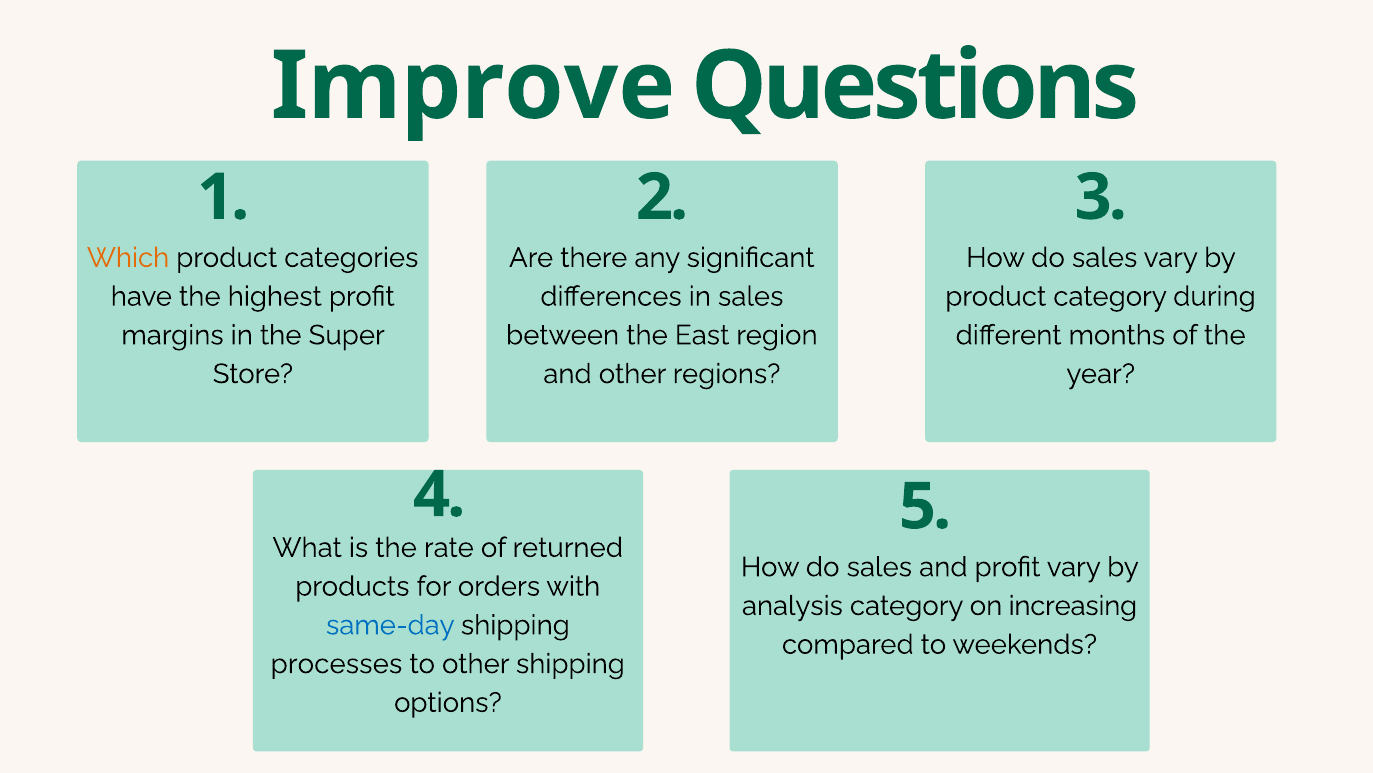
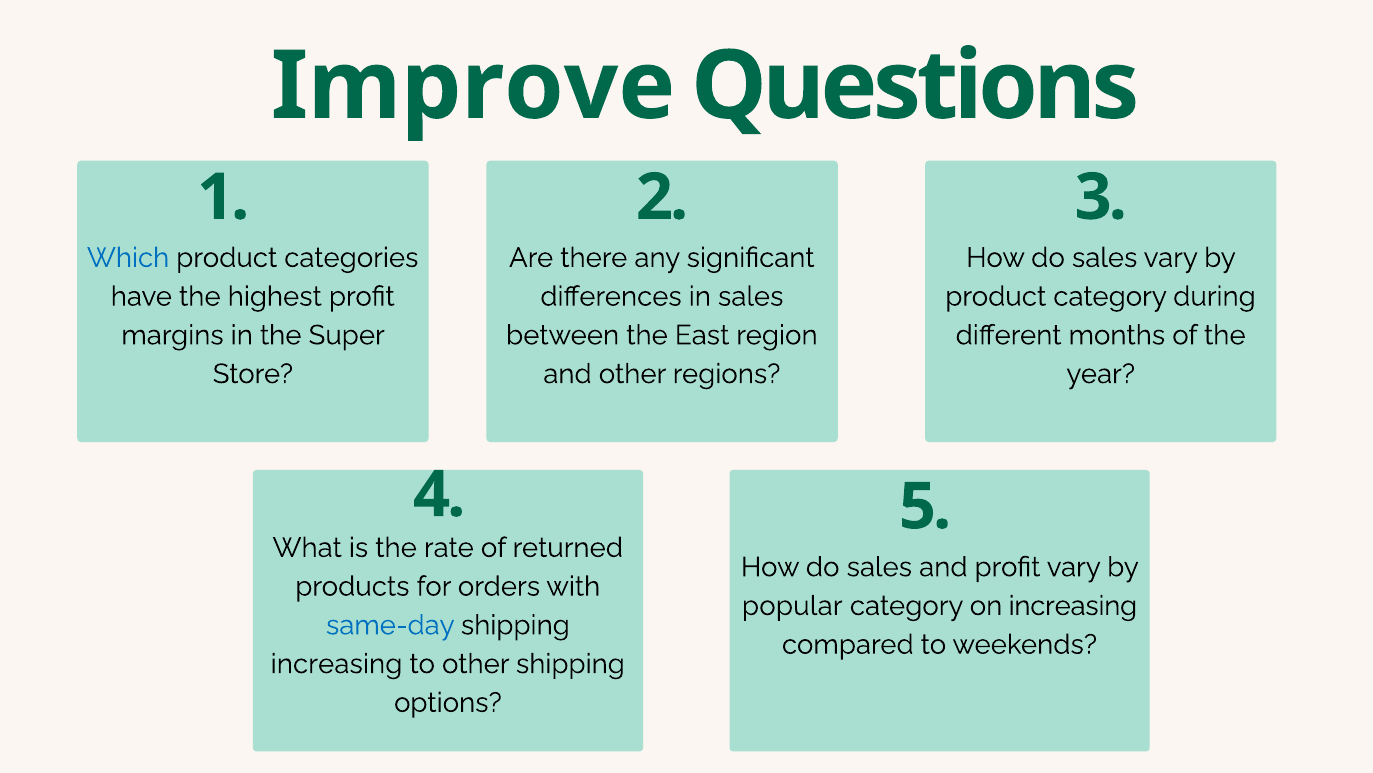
Which colour: orange -> blue (128, 258)
analysis: analysis -> popular (792, 605)
processes: processes -> increasing (337, 663)
